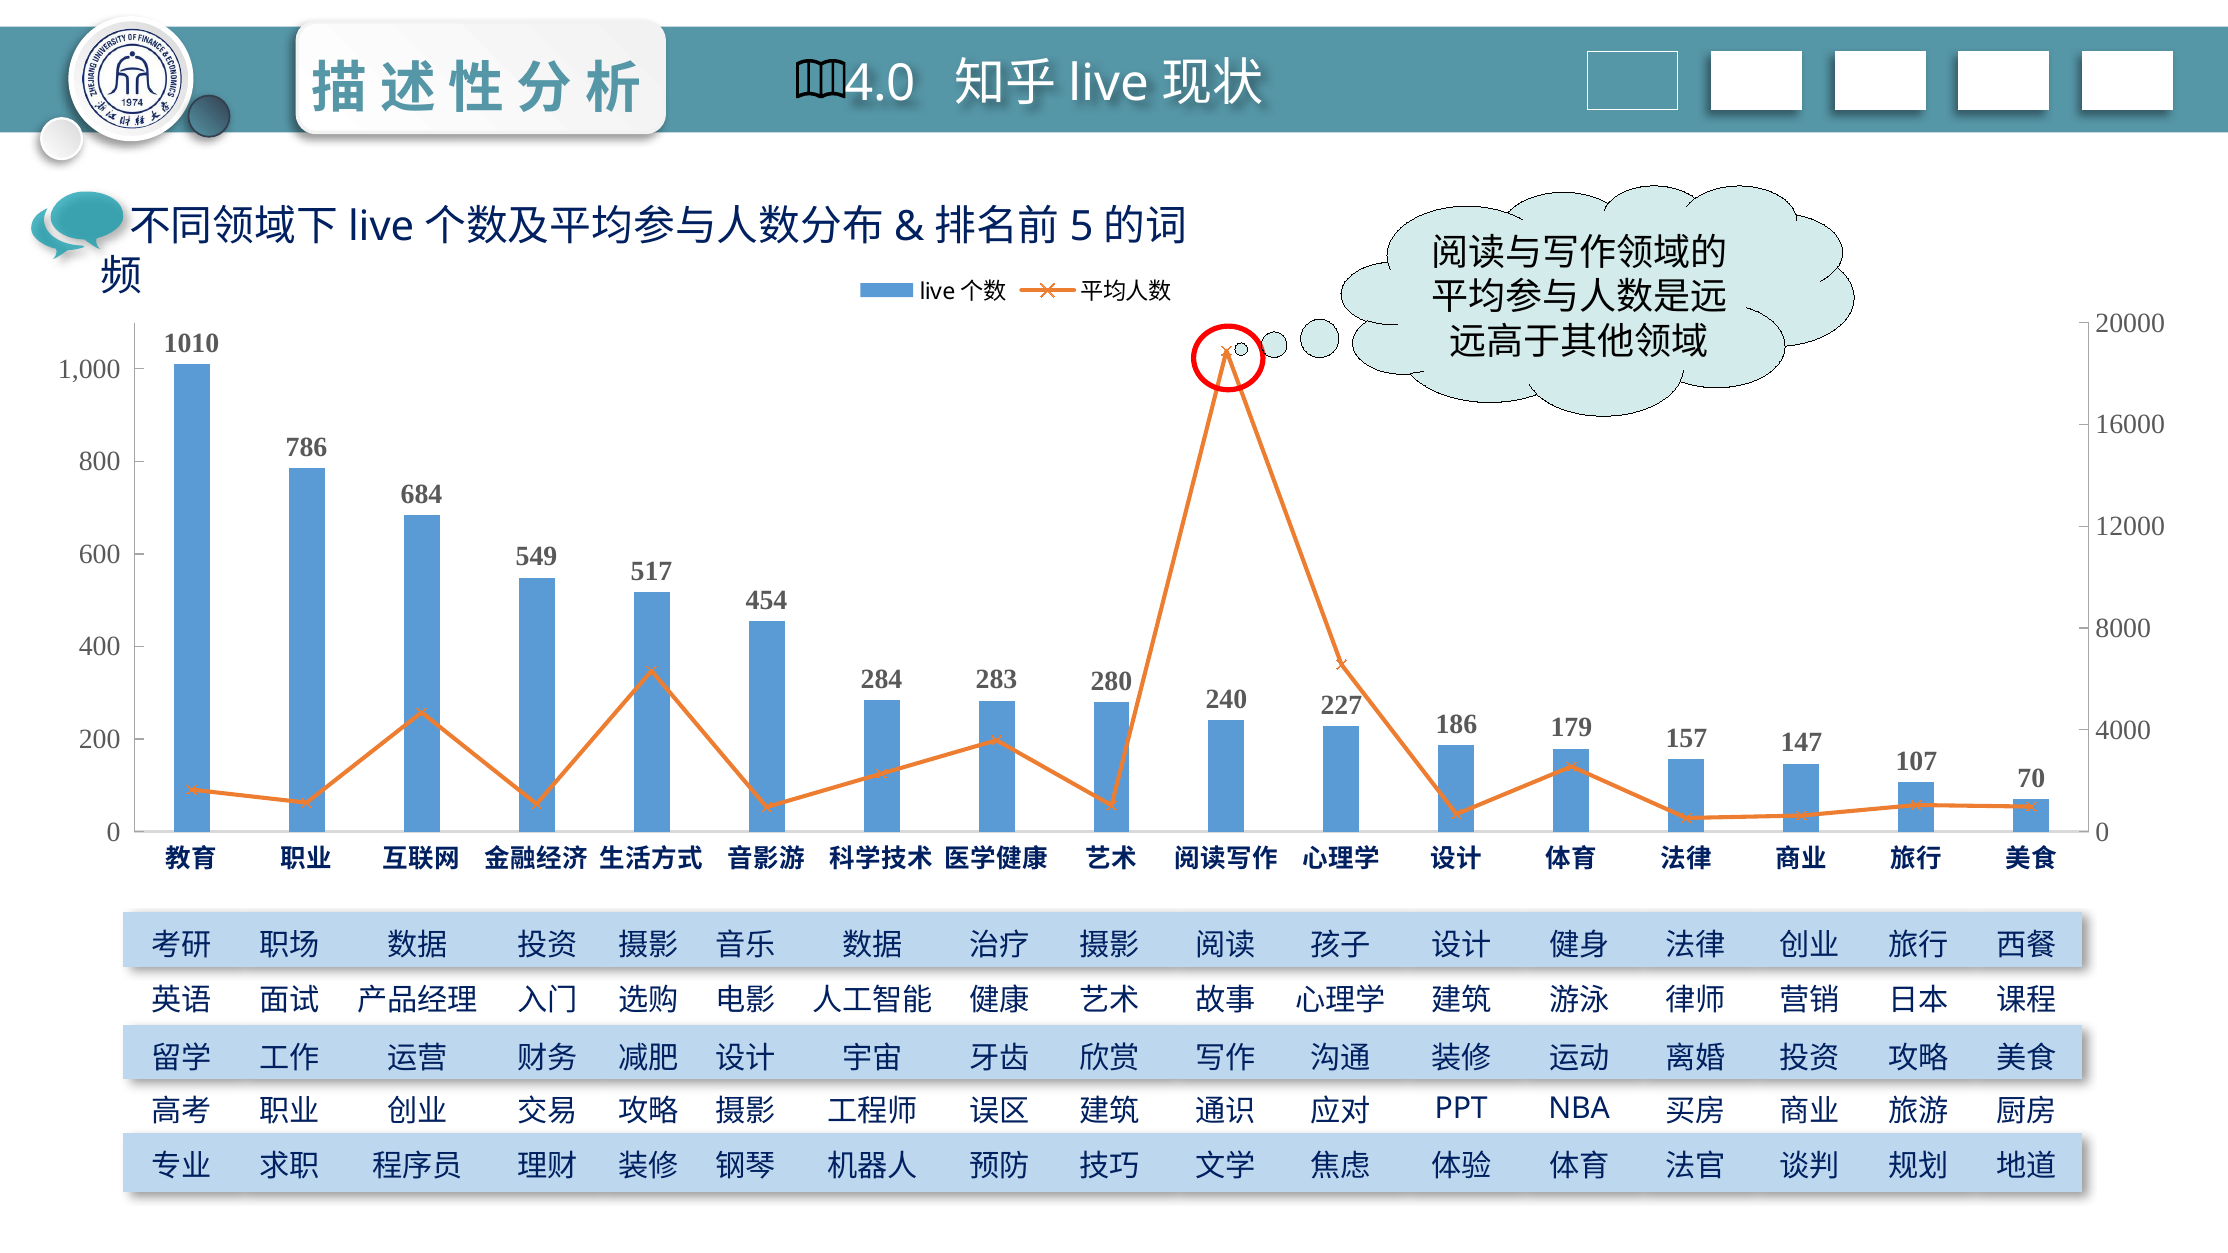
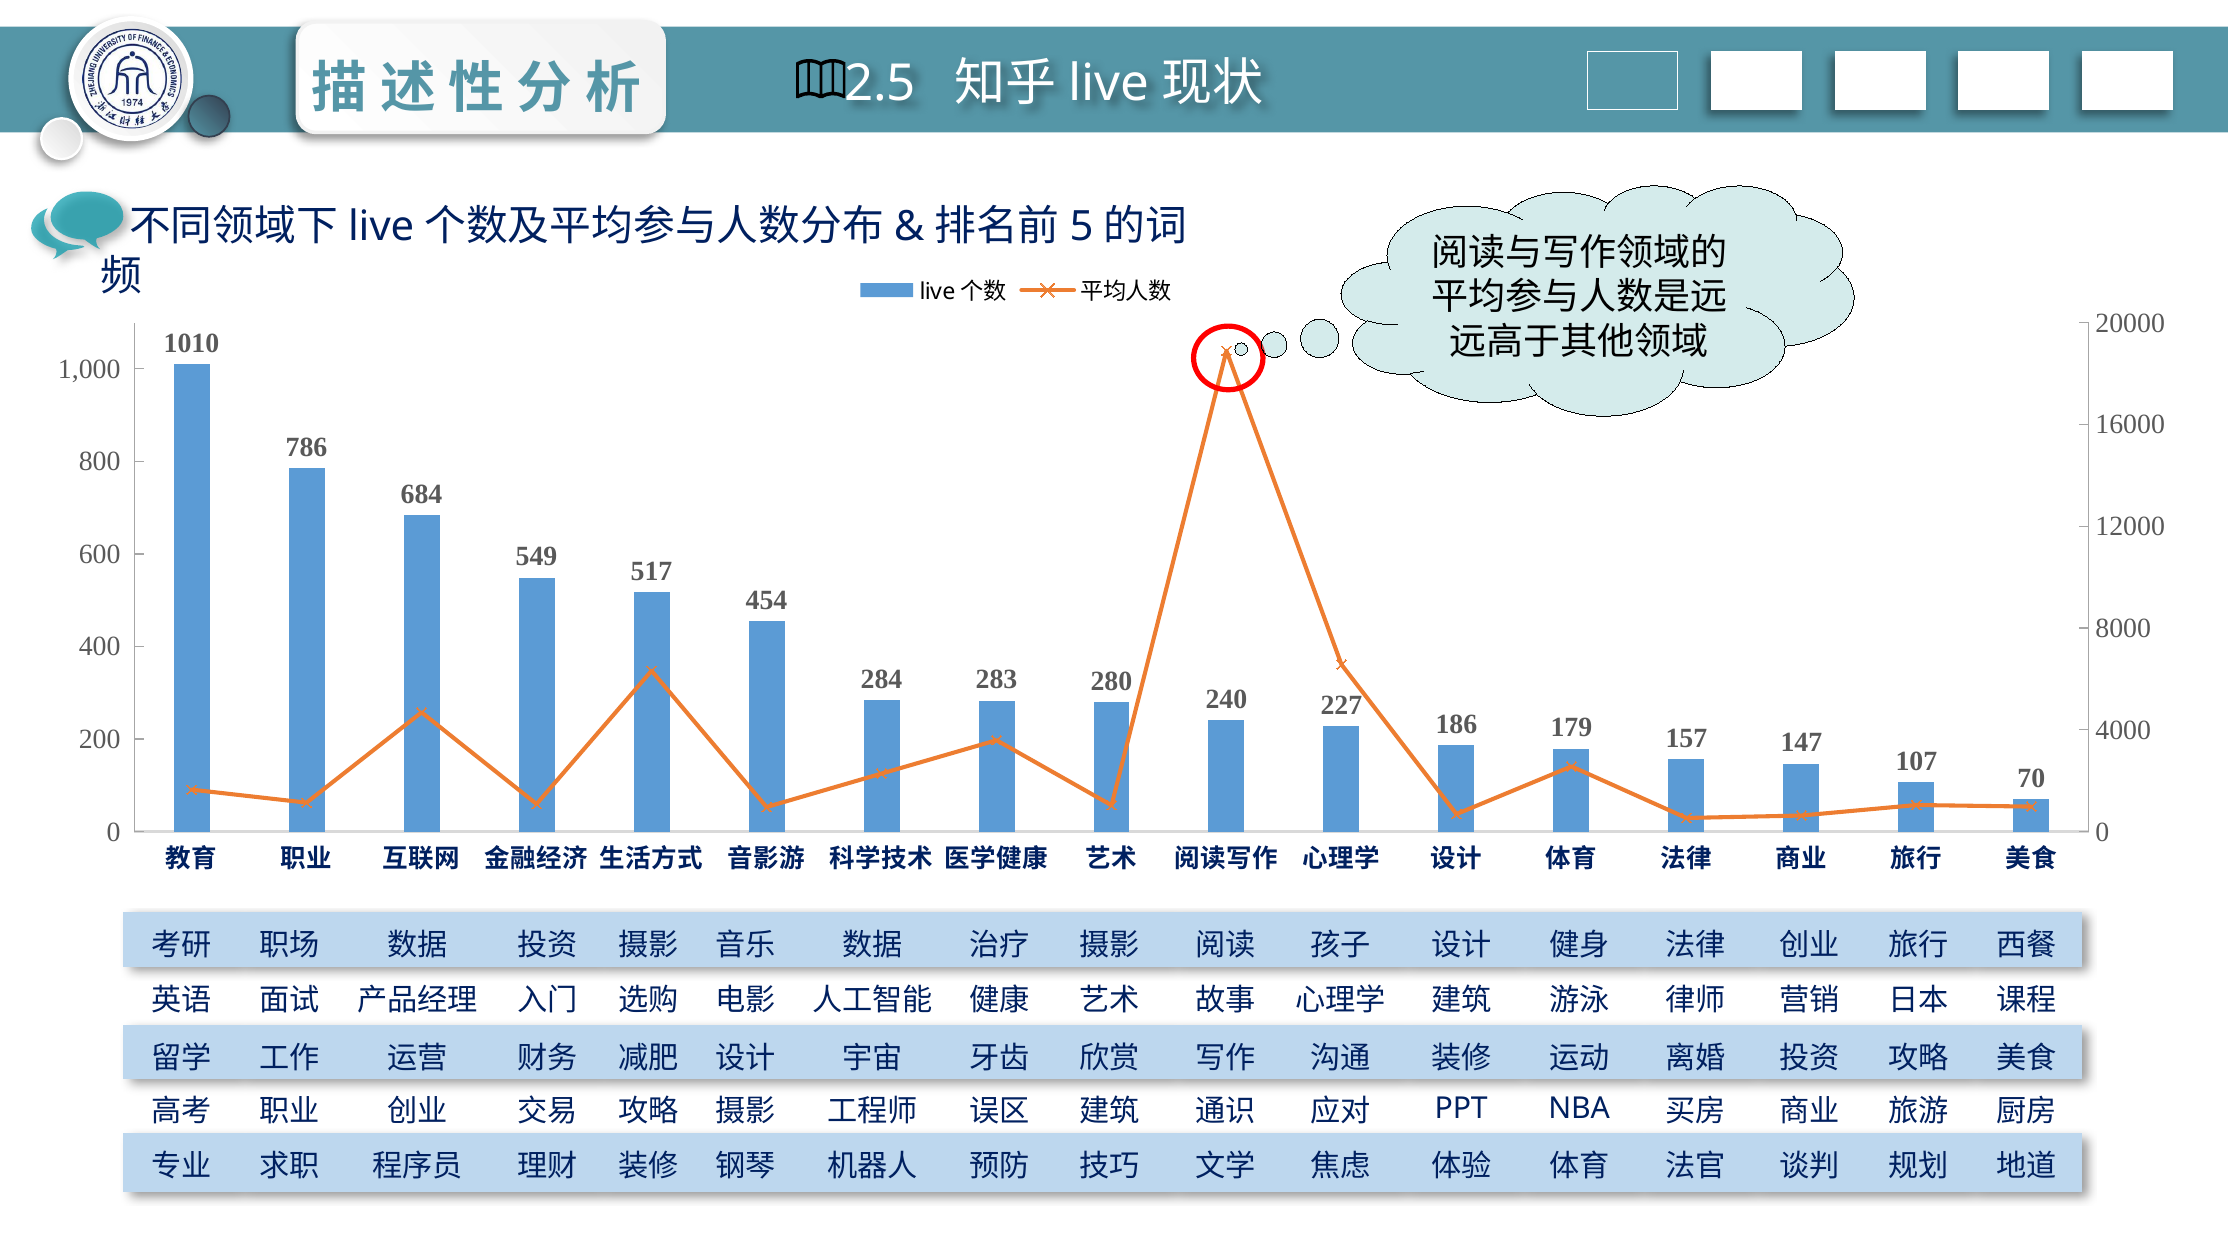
4.0: 4.0 -> 2.5 (880, 83)
